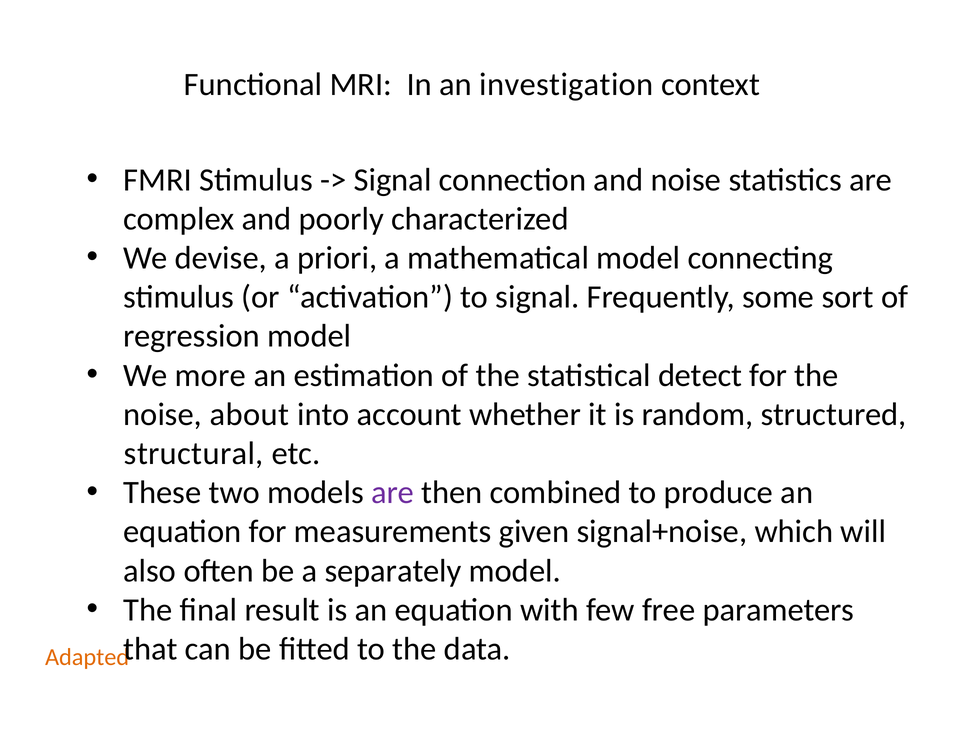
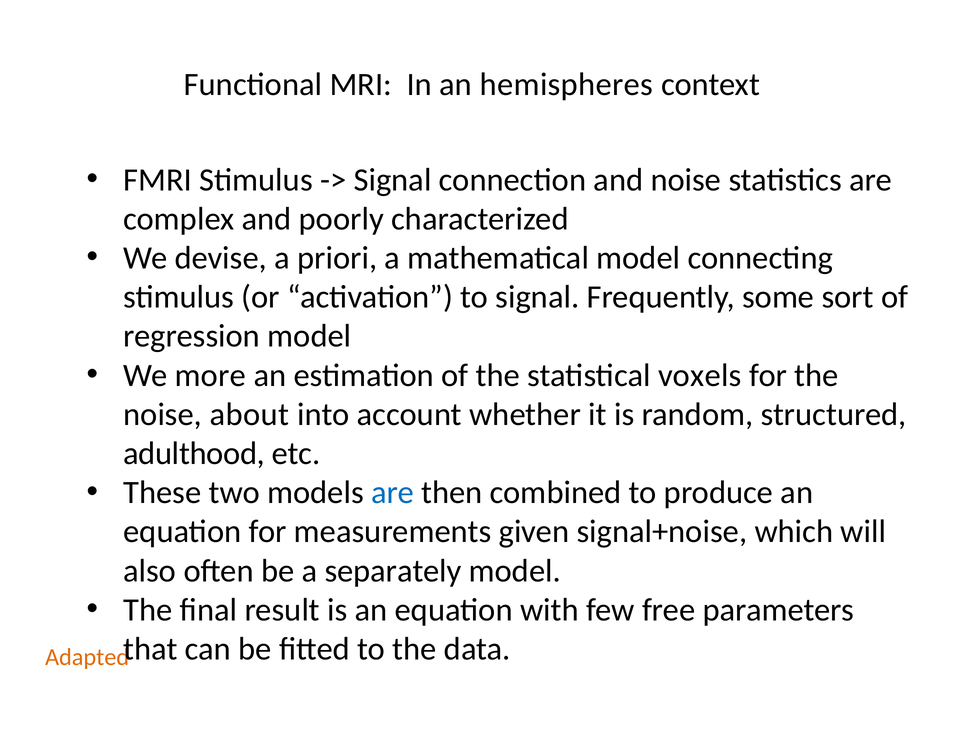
investigation: investigation -> hemispheres (566, 84)
detect: detect -> voxels (700, 375)
structural: structural -> adulthood (194, 453)
are colour: purple -> blue (393, 492)
